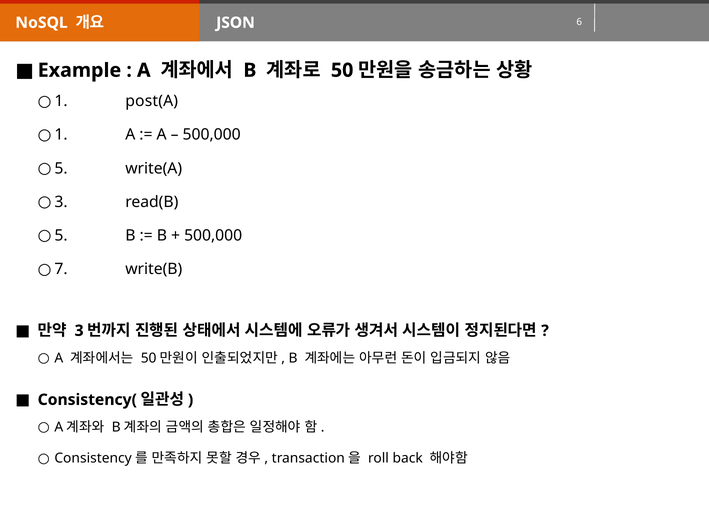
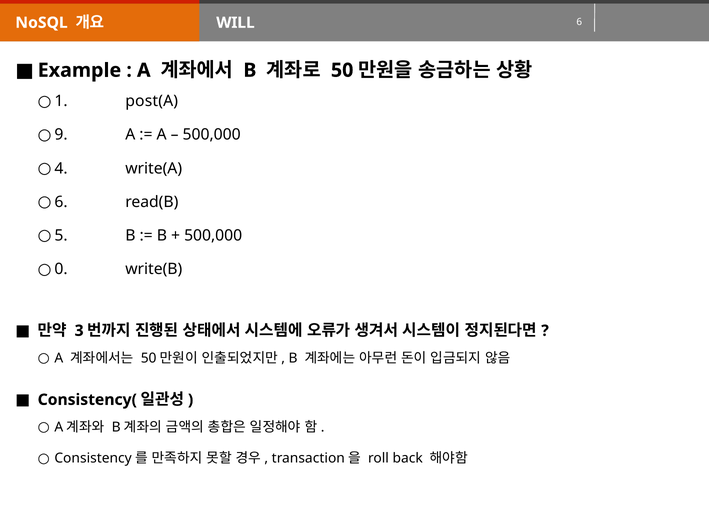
JSON: JSON -> WILL (235, 23)
1: 1 -> 9 (61, 135)
5: 5 -> 4 (61, 169)
3: 3 -> 6 (61, 202)
7: 7 -> 0 (61, 270)
